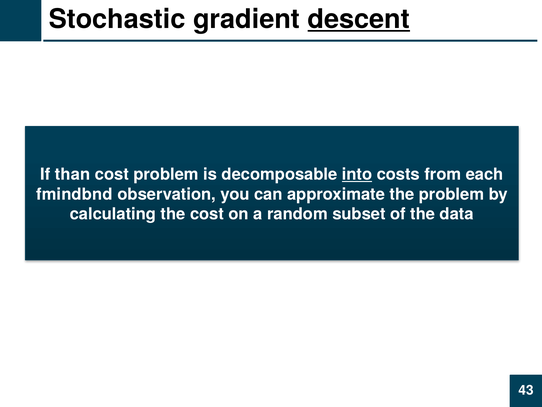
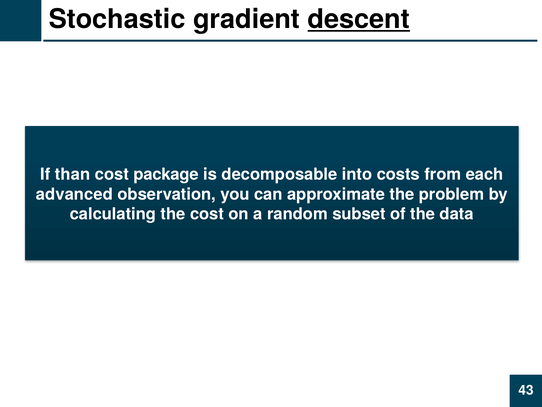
cost problem: problem -> package (166, 174)
into underline: present -> none (357, 174)
fmindbnd: fmindbnd -> advanced (74, 194)
